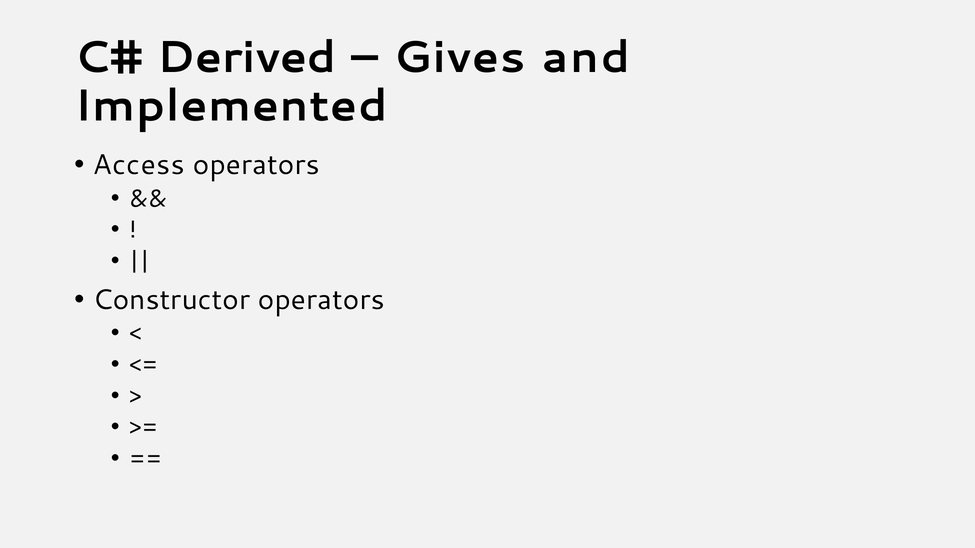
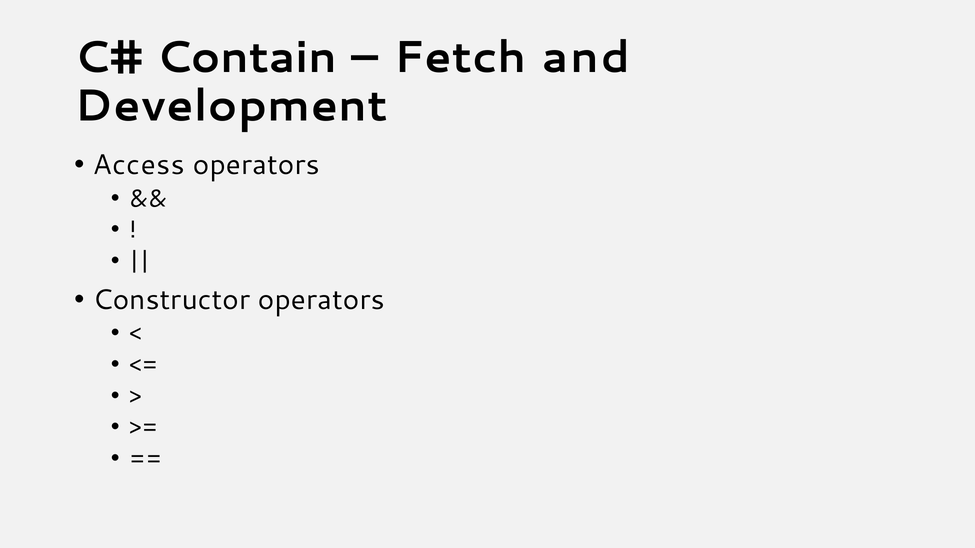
Derived: Derived -> Contain (247, 58)
Gives: Gives -> Fetch (460, 58)
Implemented: Implemented -> Development (231, 106)
